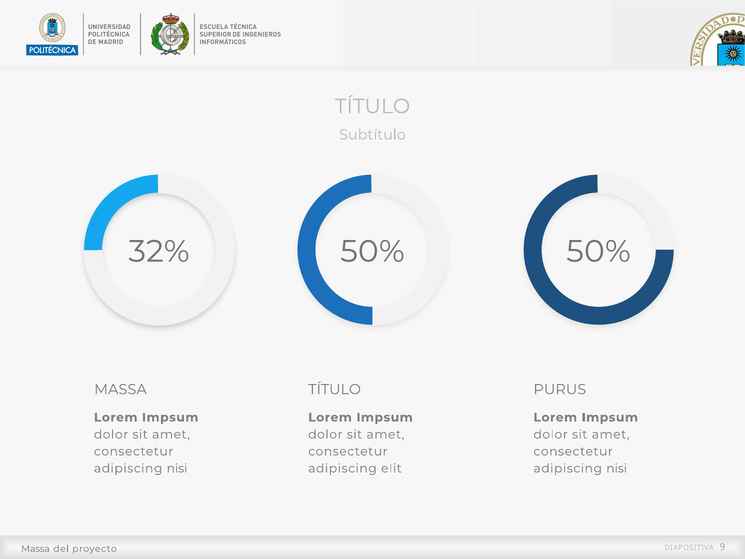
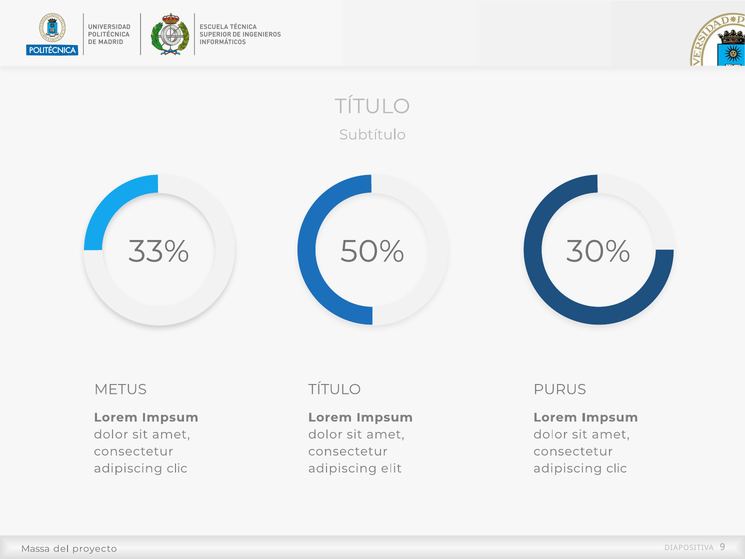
32%: 32% -> 33% (159, 251)
50% 50%: 50% -> 30% (598, 251)
MASSA: MASSA -> METUS (120, 389)
nisi: nisi -> clic (177, 468)
nisi: nisi -> clic (617, 468)
